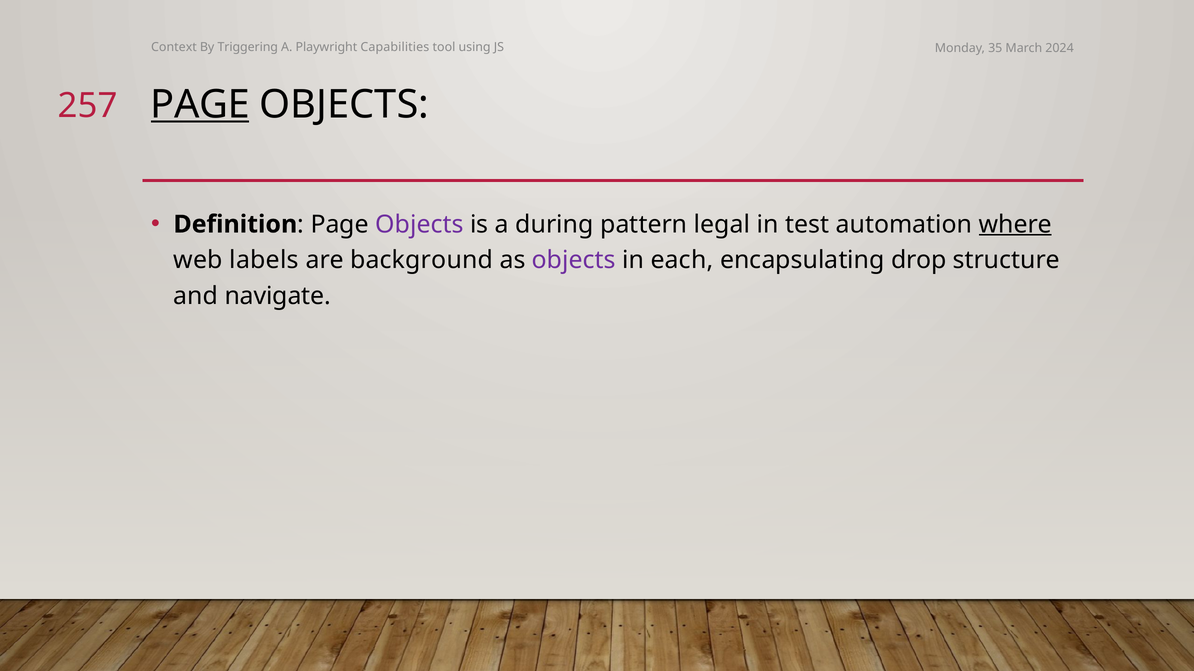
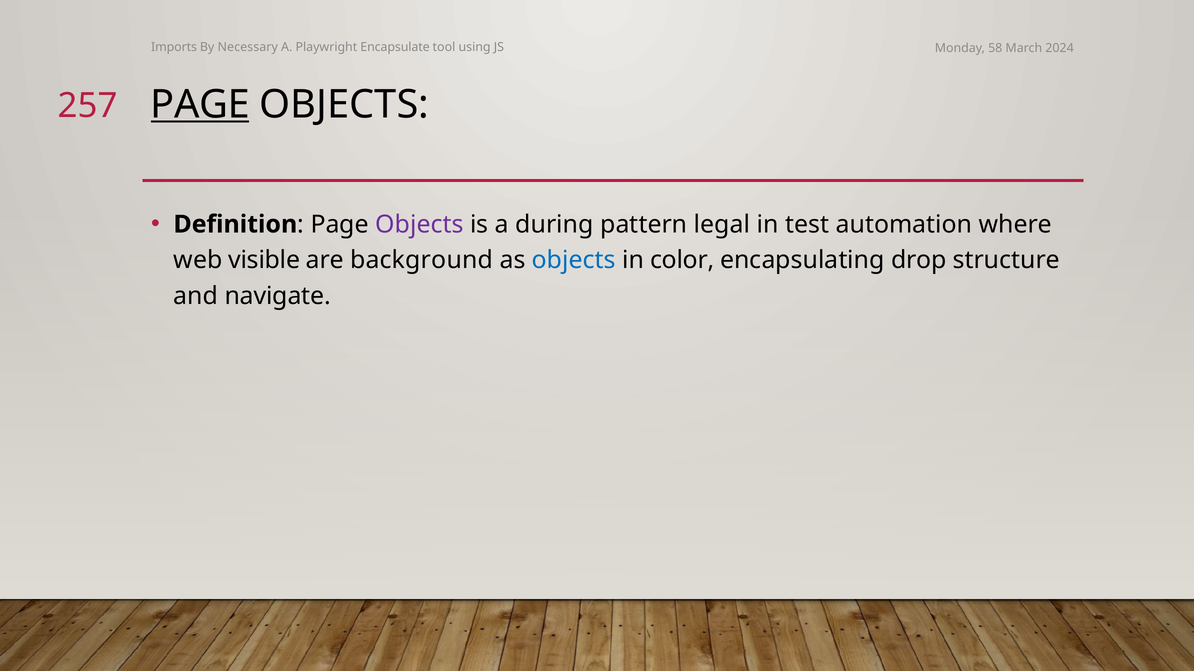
Context: Context -> Imports (174, 47)
Triggering: Triggering -> Necessary (248, 47)
Capabilities: Capabilities -> Encapsulate (395, 47)
35: 35 -> 58 (995, 48)
where underline: present -> none (1015, 225)
labels: labels -> visible (264, 260)
objects colour: purple -> blue (574, 260)
each: each -> color (682, 260)
